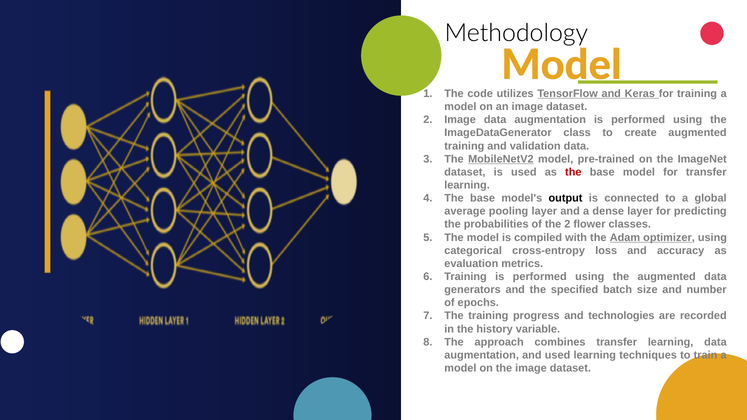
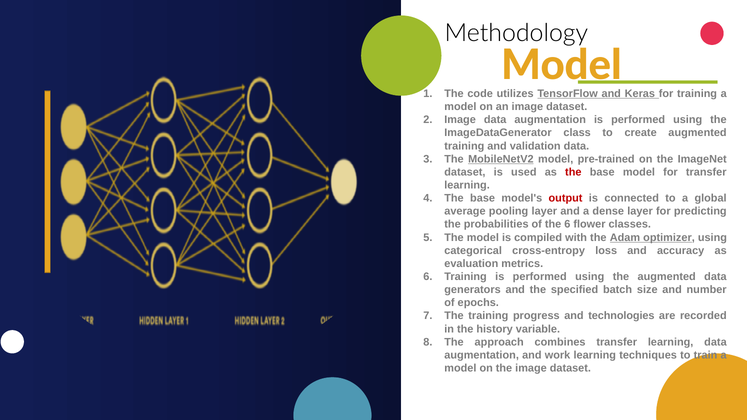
output colour: black -> red (566, 198)
the 2: 2 -> 6 (567, 224)
and used: used -> work (558, 355)
